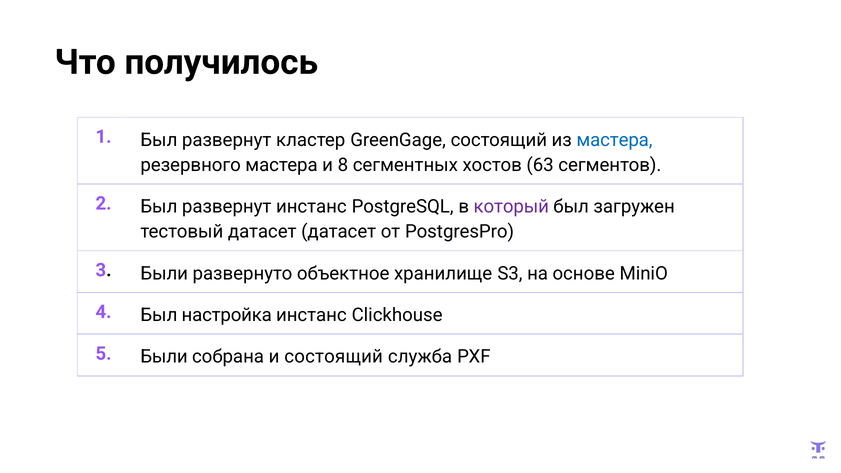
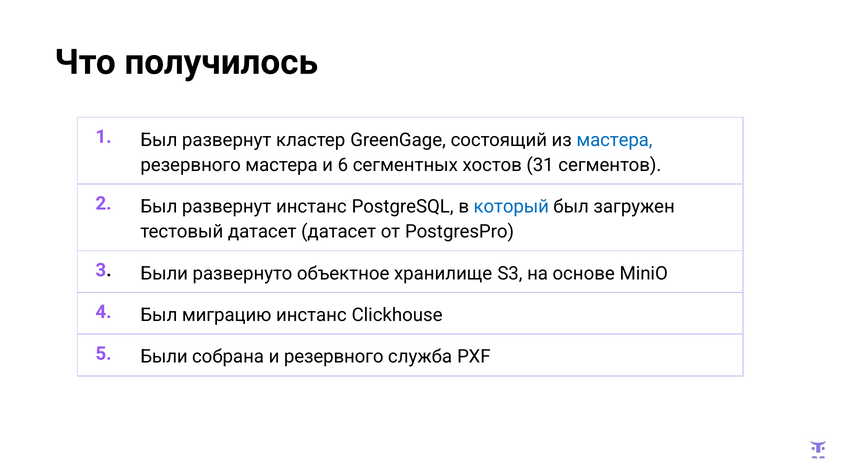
8: 8 -> 6 (343, 165)
63: 63 -> 31 (540, 165)
который colour: purple -> blue (511, 207)
настройка: настройка -> миграцию (227, 315)
и состоящий: состоящий -> резервного (334, 357)
